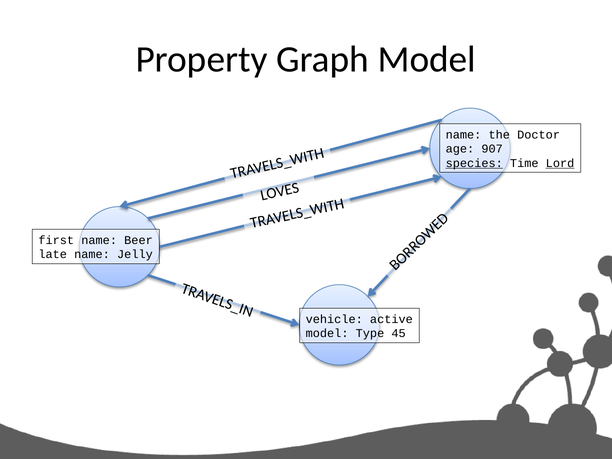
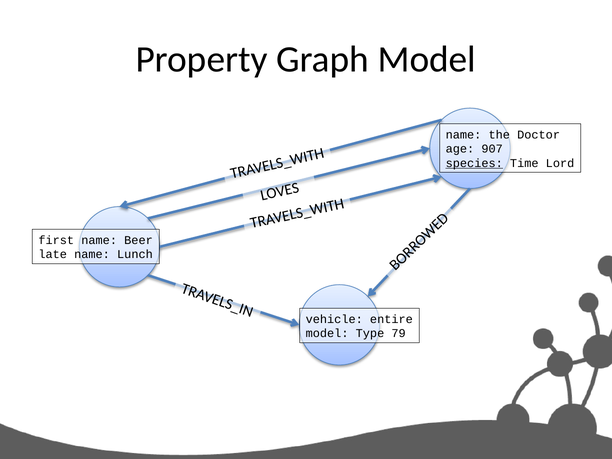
Lord underline: present -> none (560, 163)
Jelly: Jelly -> Lunch (135, 255)
active: active -> entire (391, 319)
45: 45 -> 79 (399, 334)
